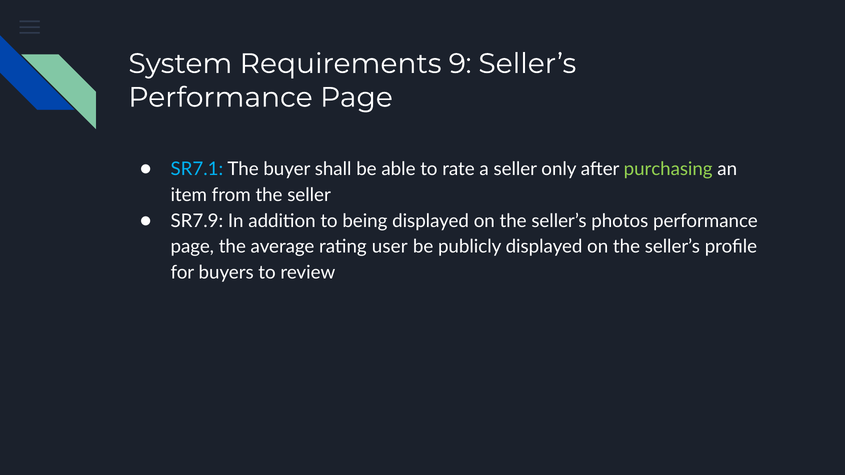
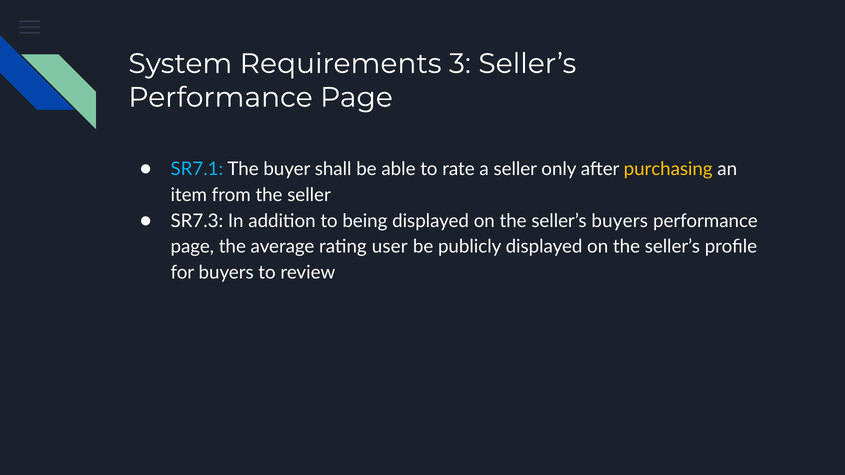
9: 9 -> 3 (460, 64)
purchasing colour: light green -> yellow (668, 169)
SR7.9: SR7.9 -> SR7.3 (197, 221)
seller’s photos: photos -> buyers (620, 221)
